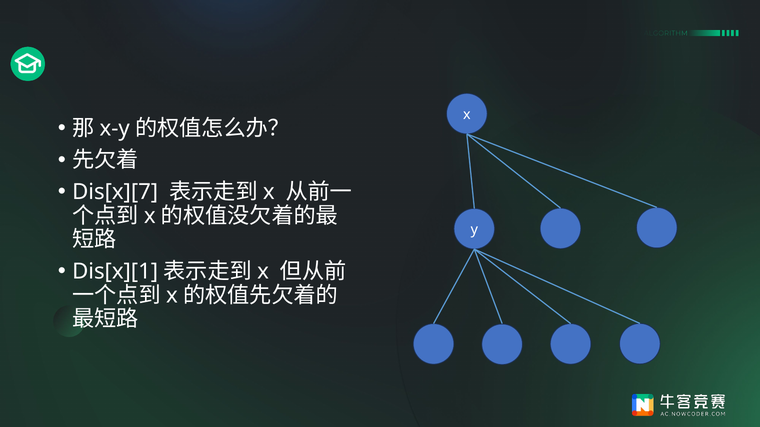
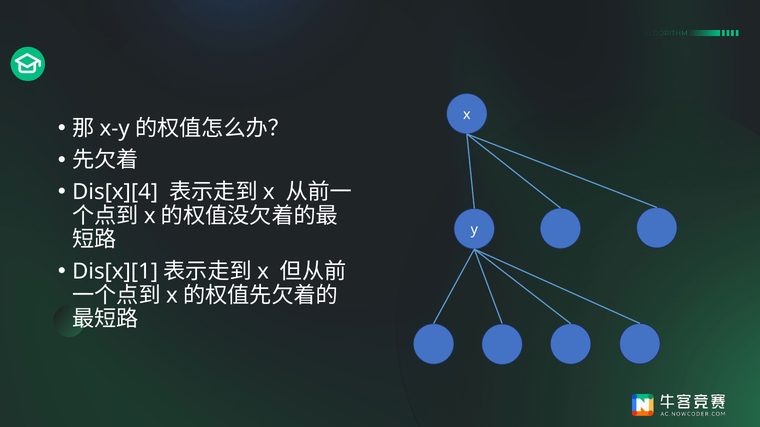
Dis[x][7: Dis[x][7 -> Dis[x][4 (115, 192)
